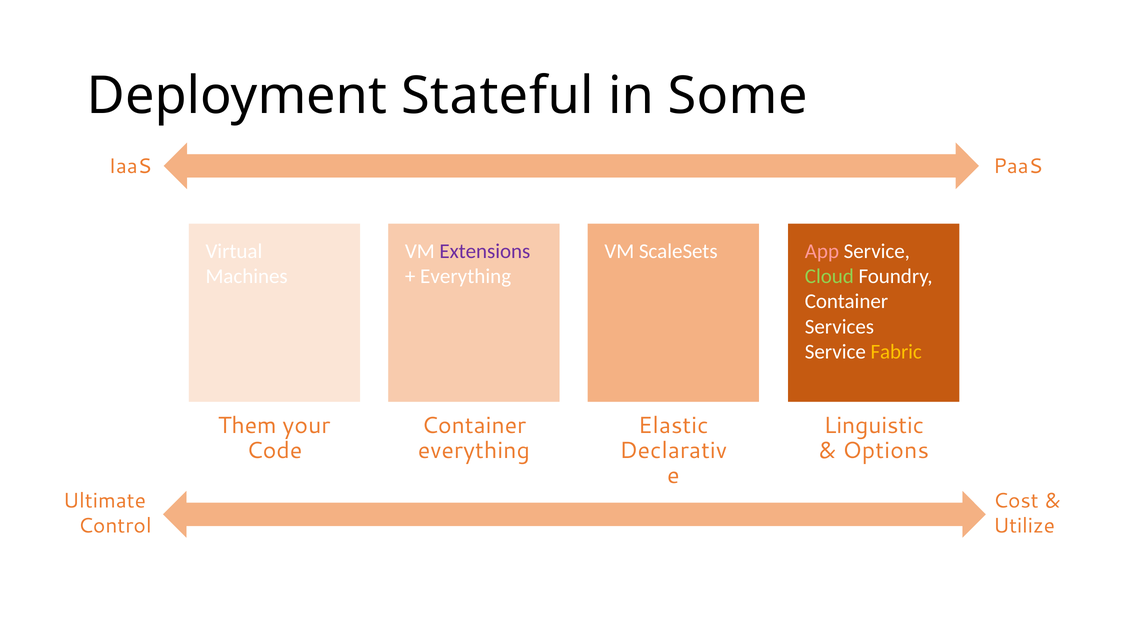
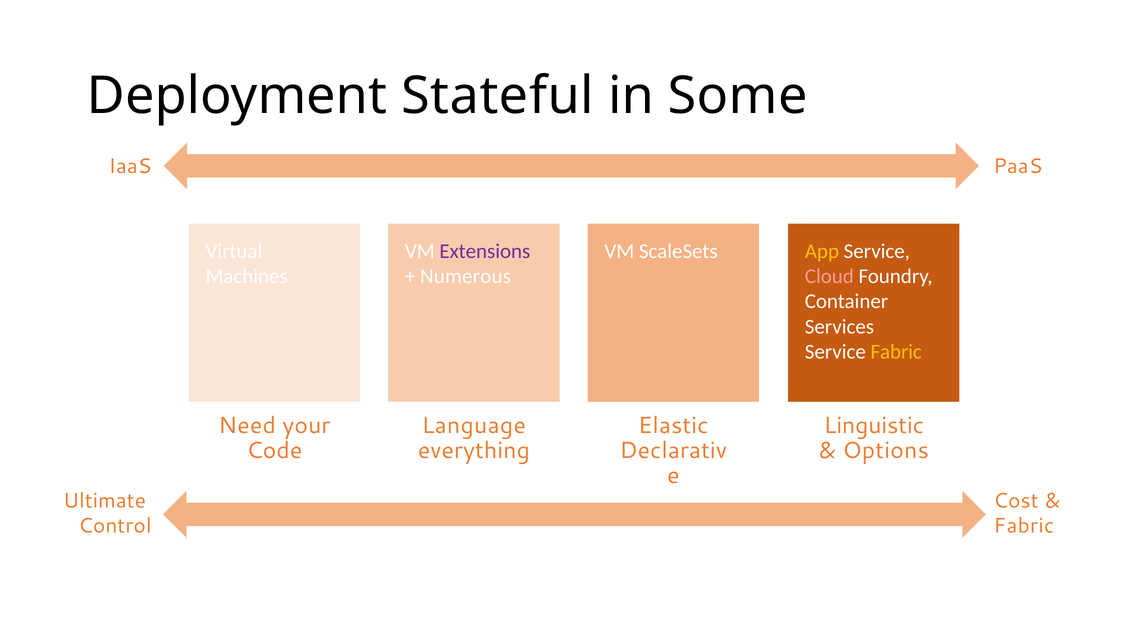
App colour: pink -> yellow (822, 251)
Everything: Everything -> Numerous (466, 276)
Cloud colour: light green -> pink (829, 276)
Them: Them -> Need (247, 425)
Container: Container -> Language (474, 425)
Utilize: Utilize -> Fabric (1024, 526)
